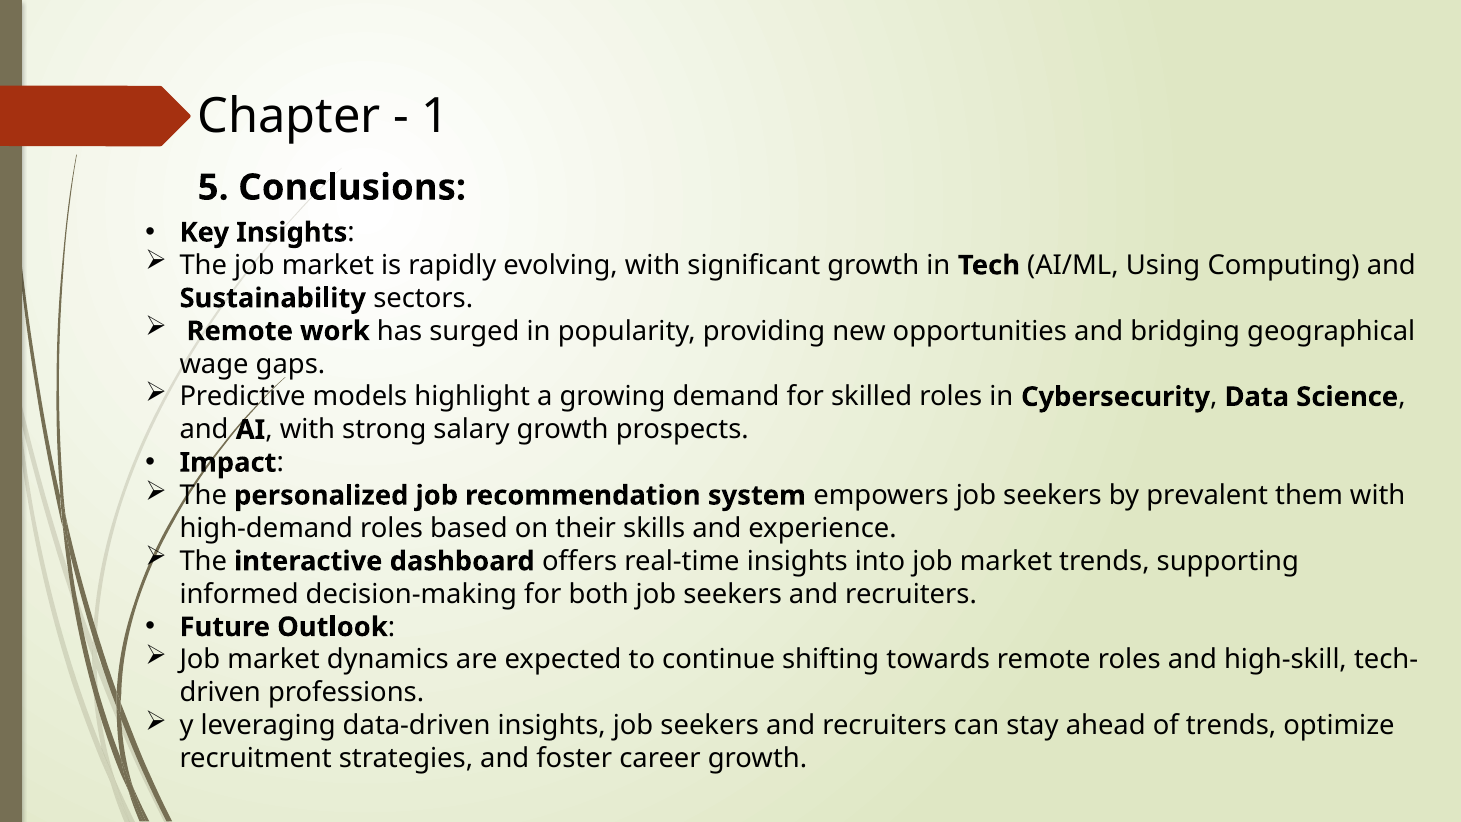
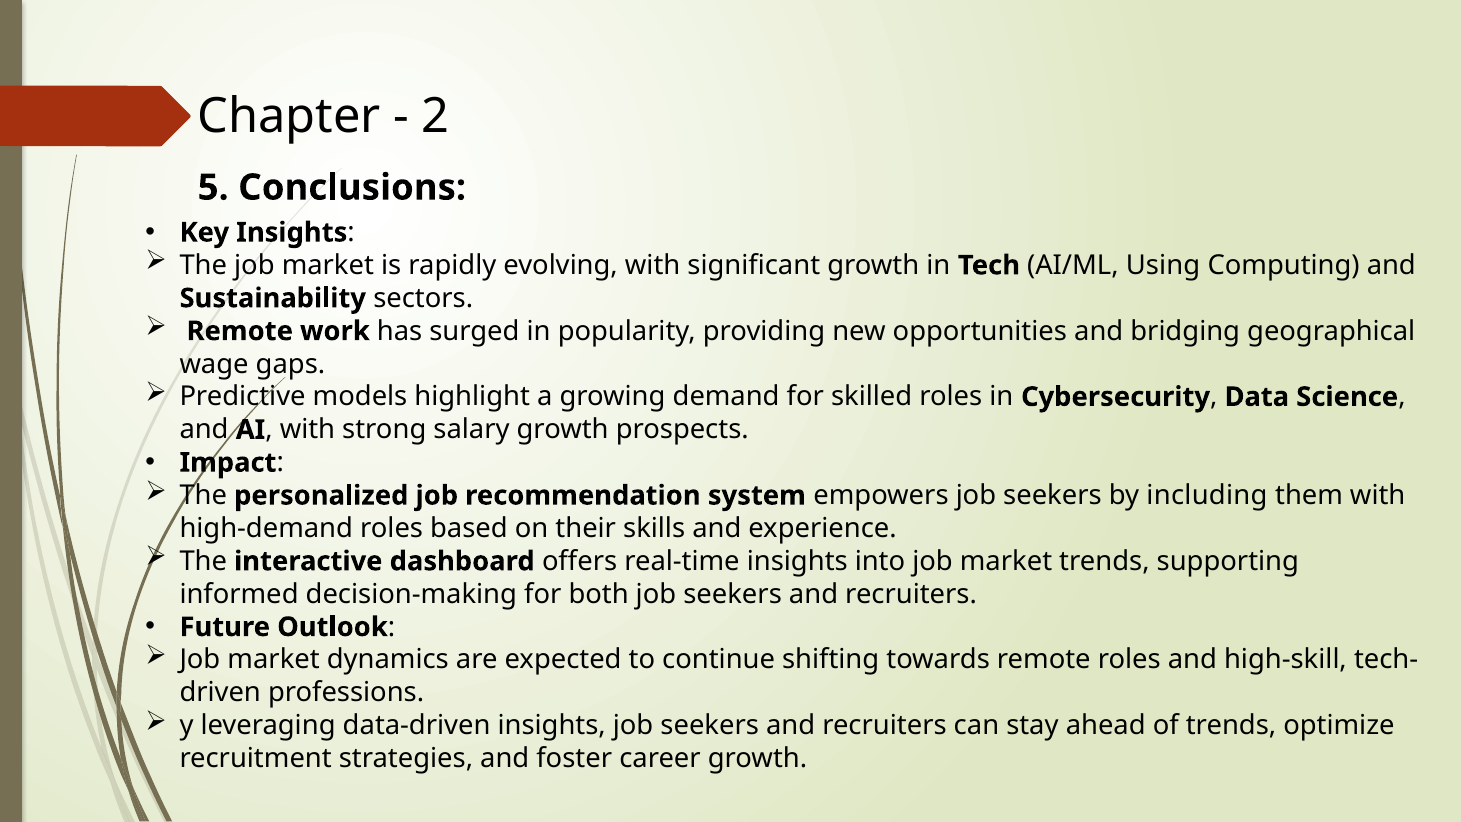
1: 1 -> 2 (436, 116)
prevalent: prevalent -> including (1207, 495)
